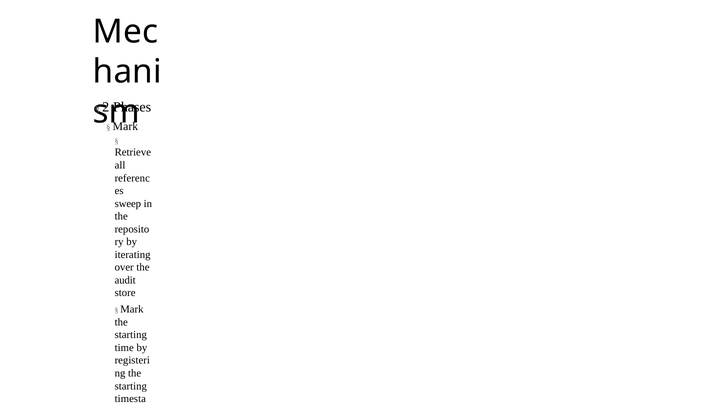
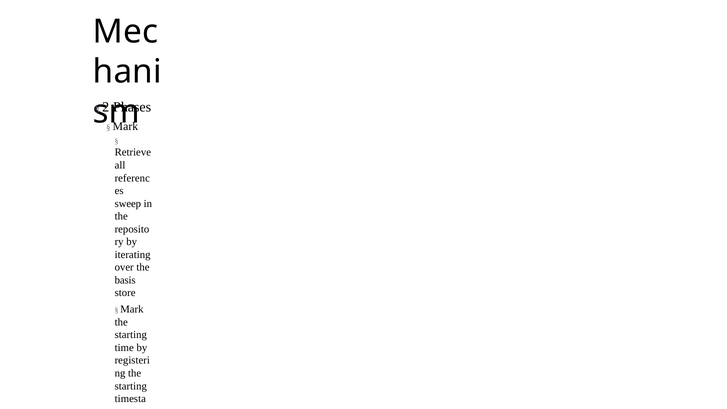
audit: audit -> basis (125, 280)
